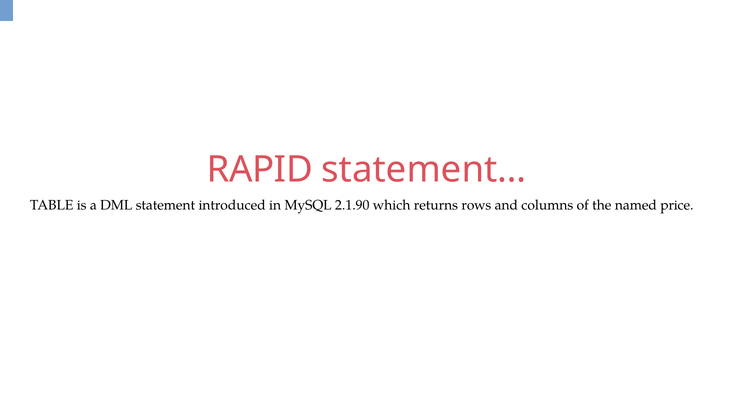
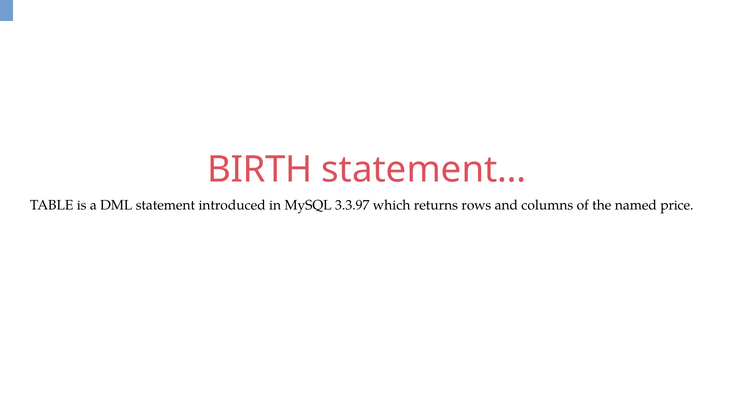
RAPID: RAPID -> BIRTH (260, 169)
2.1.90: 2.1.90 -> 3.3.97 (352, 205)
